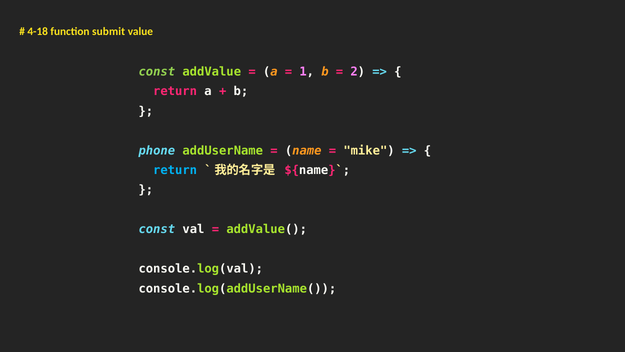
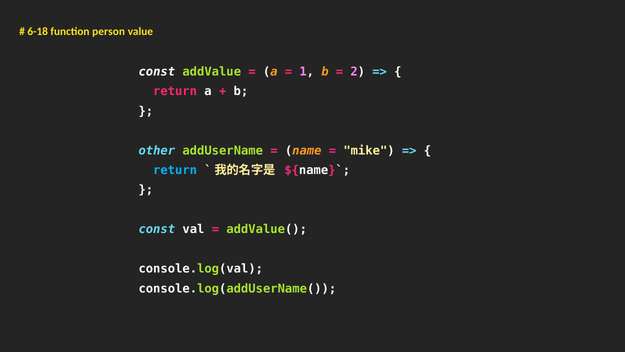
4-18: 4-18 -> 6-18 (38, 31)
submit: submit -> person (109, 31)
const colour: light green -> white (157, 72)
phone: phone -> other (157, 150)
